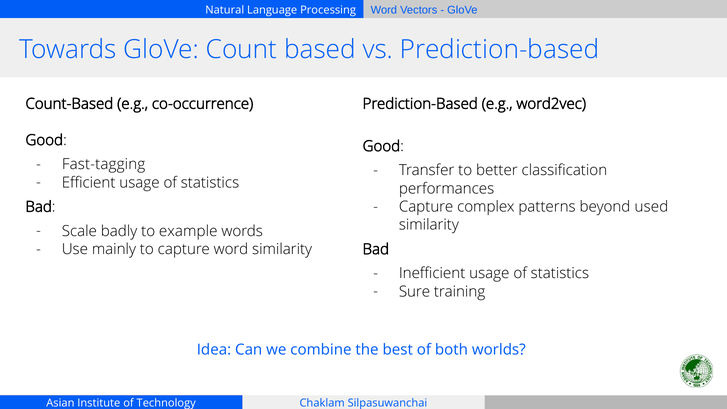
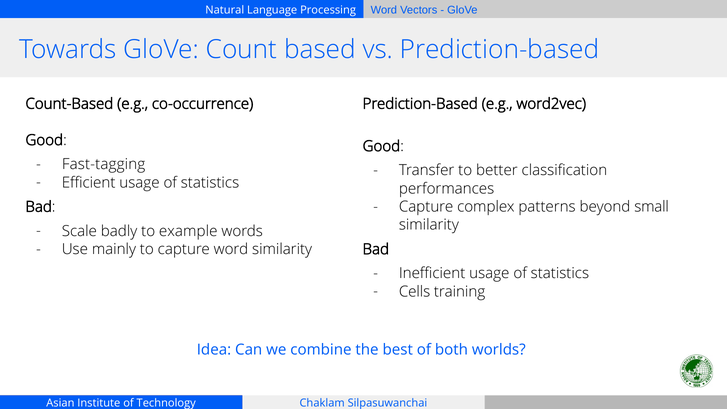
used: used -> small (652, 207)
Sure: Sure -> Cells (415, 292)
